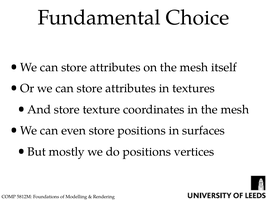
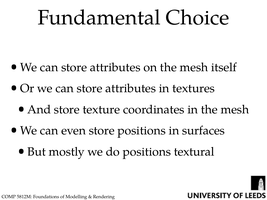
vertices: vertices -> textural (194, 152)
